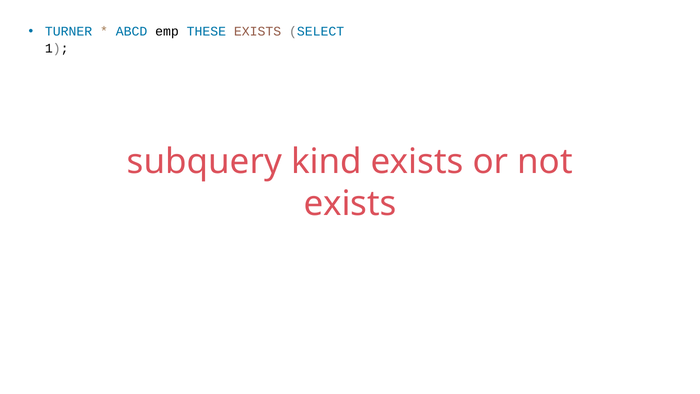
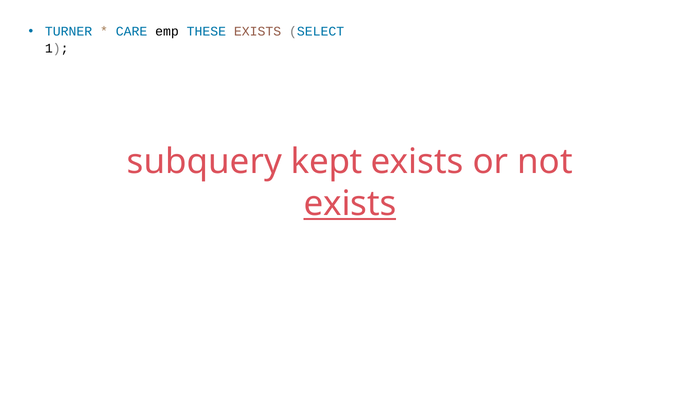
ABCD: ABCD -> CARE (132, 32)
kind: kind -> kept (327, 162)
exists underline: none -> present (350, 204)
